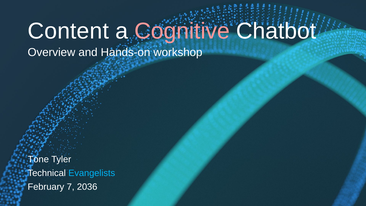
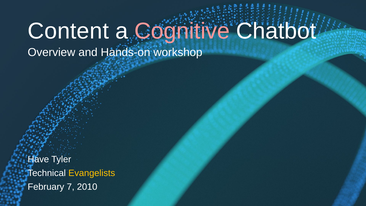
Tone: Tone -> Have (38, 159)
Evangelists colour: light blue -> yellow (92, 173)
2036: 2036 -> 2010 (87, 187)
